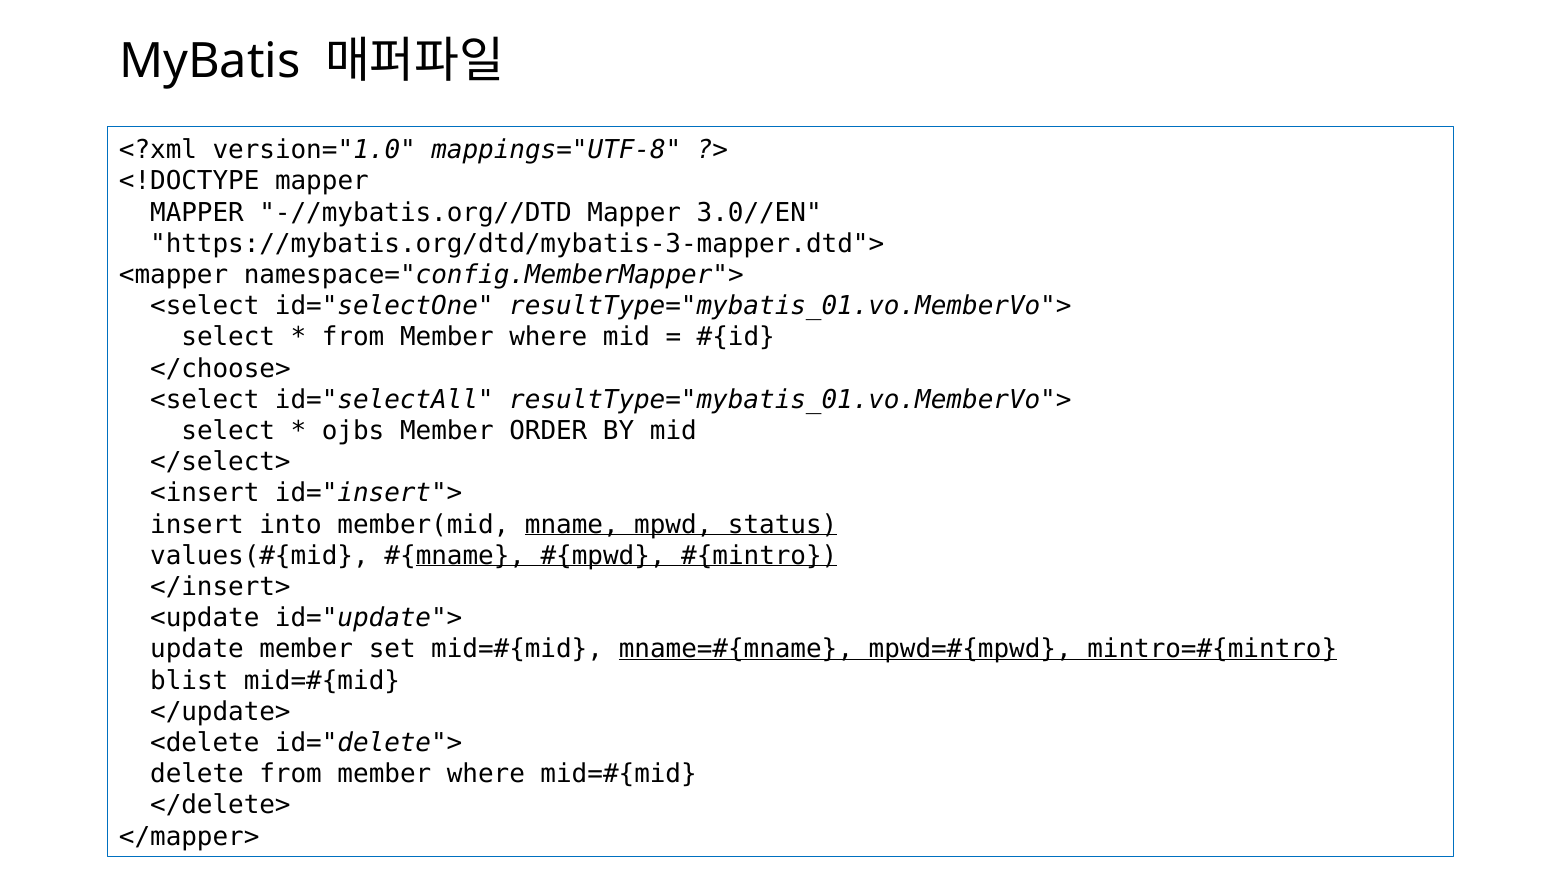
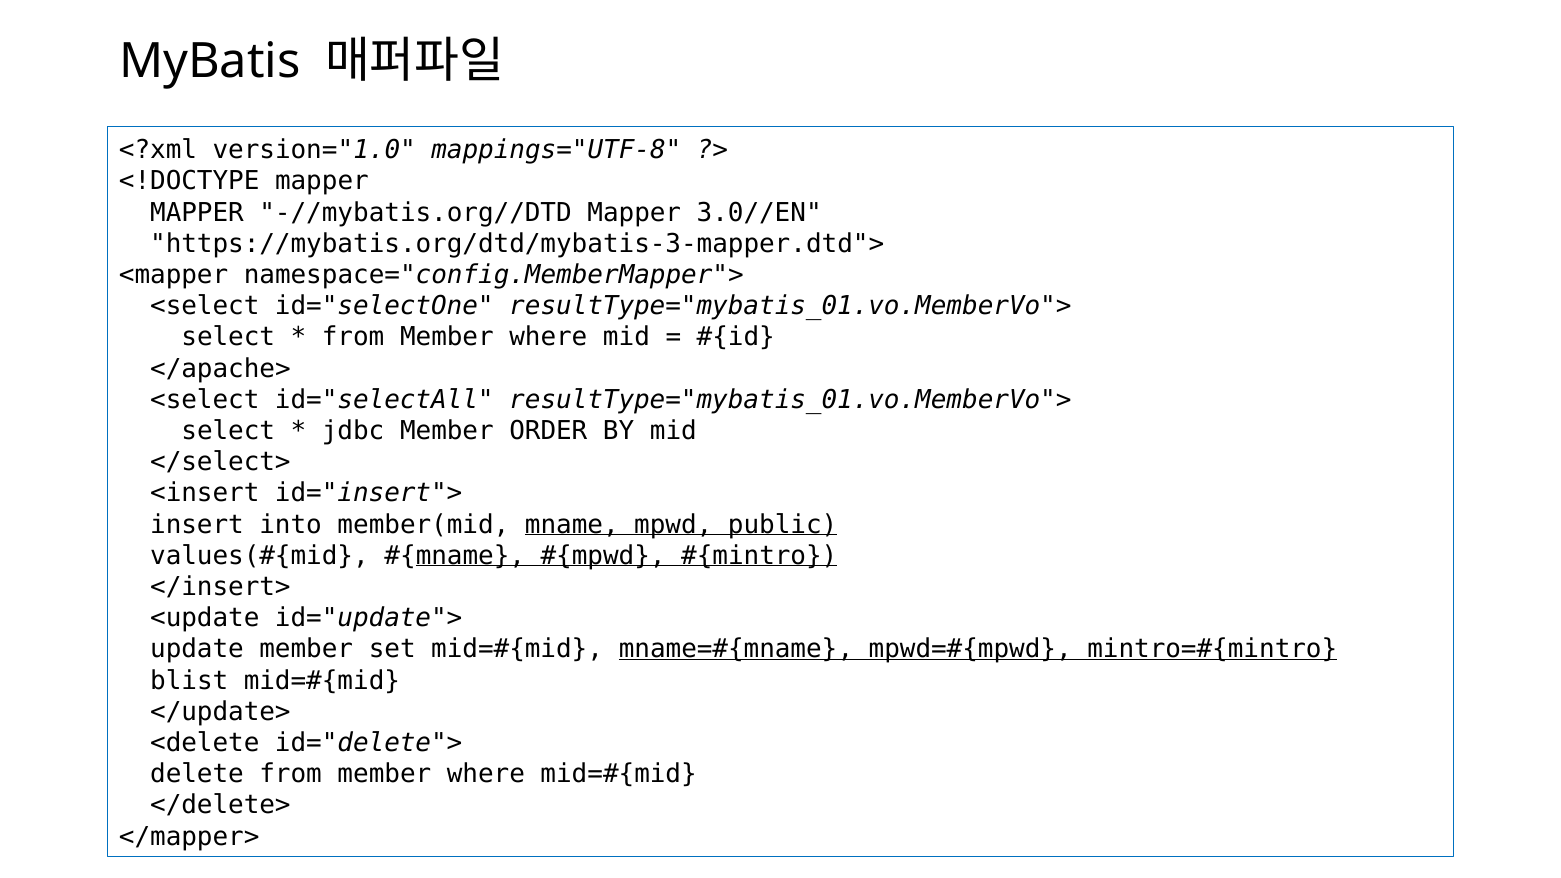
</choose>: </choose> -> </apache> (220, 369)
ojbs: ojbs -> jdbc (353, 431)
status: status -> public (783, 525)
